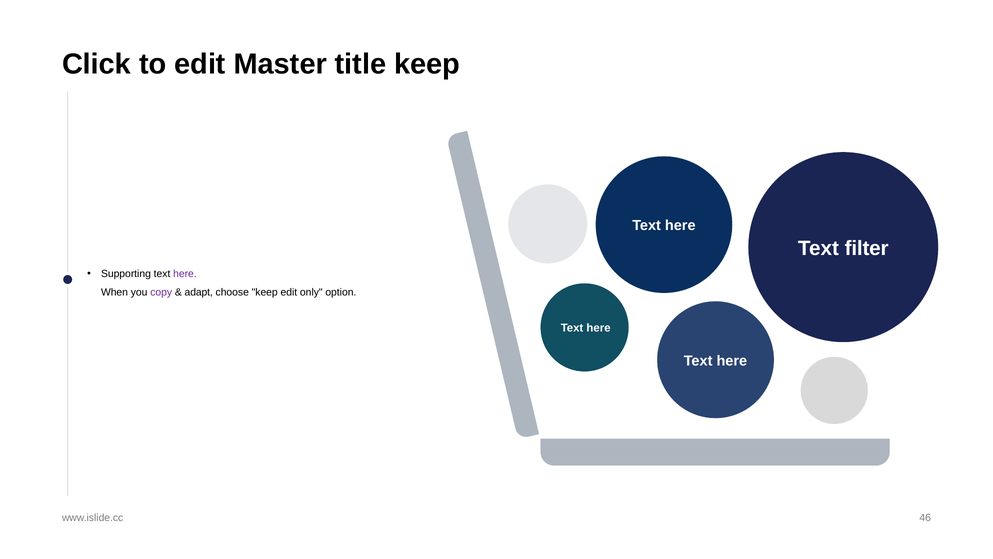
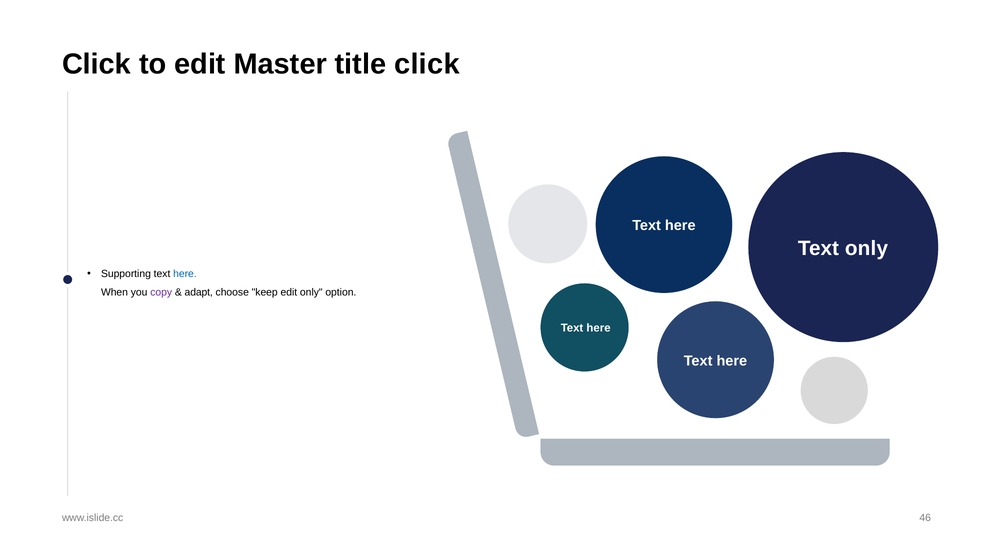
title keep: keep -> click (427, 64)
Text filter: filter -> only (866, 248)
here colour: purple -> blue (185, 274)
